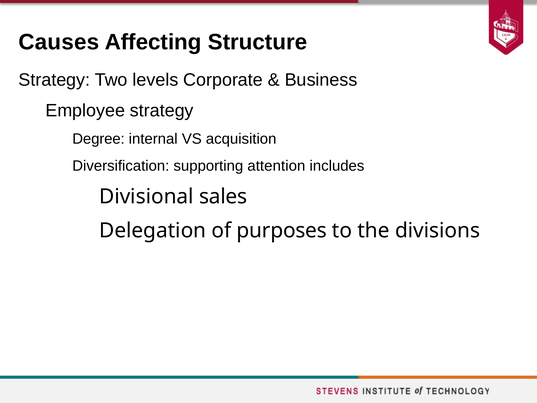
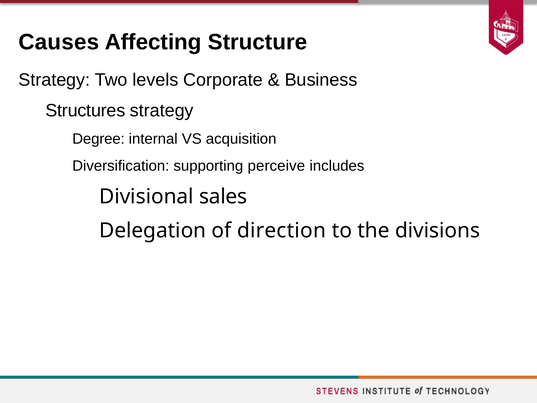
Employee: Employee -> Structures (85, 110)
attention: attention -> perceive (276, 166)
purposes: purposes -> direction (282, 231)
